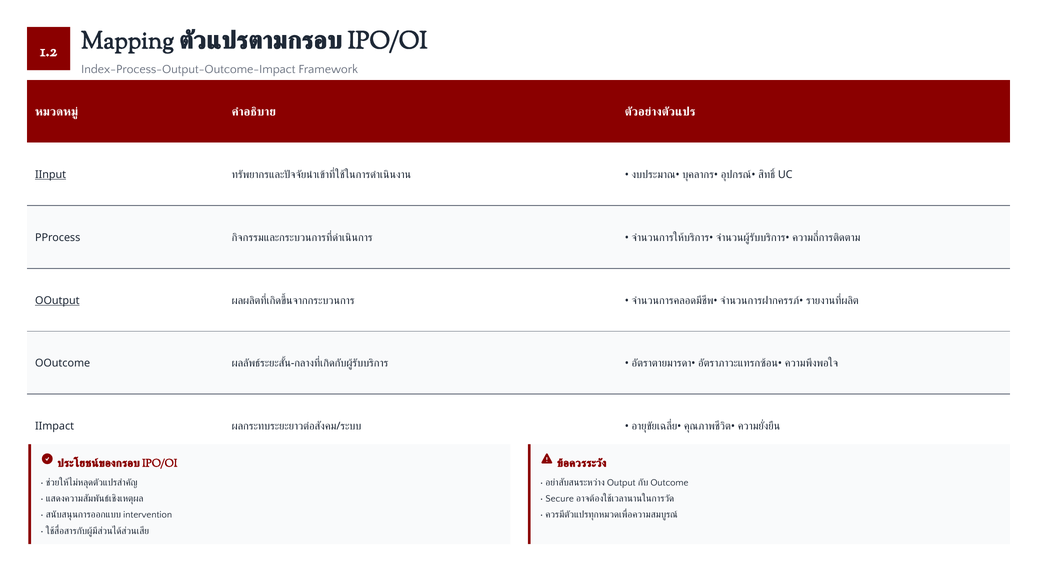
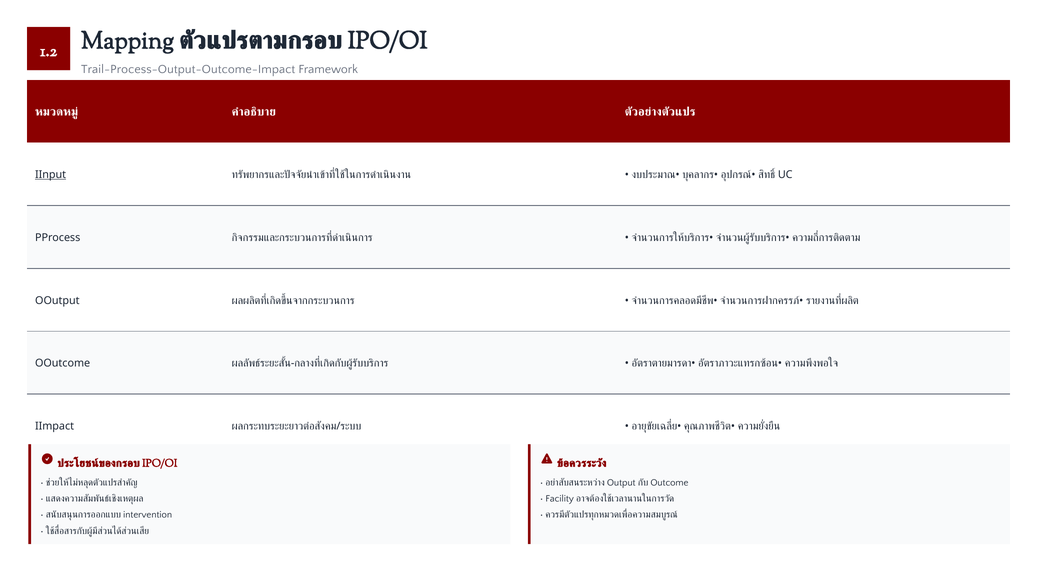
Index-Process-Output-Outcome-Impact: Index-Process-Output-Outcome-Impact -> Trail-Process-Output-Outcome-Impact (188, 69)
OOutput underline: present -> none (57, 301)
Secure: Secure -> Facility (560, 499)
